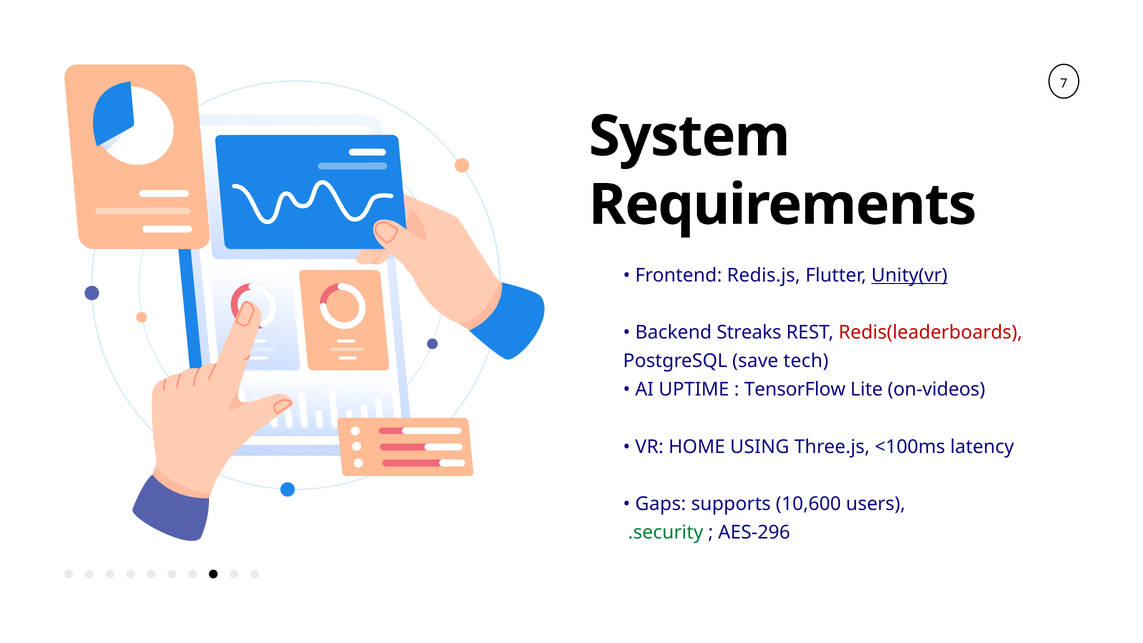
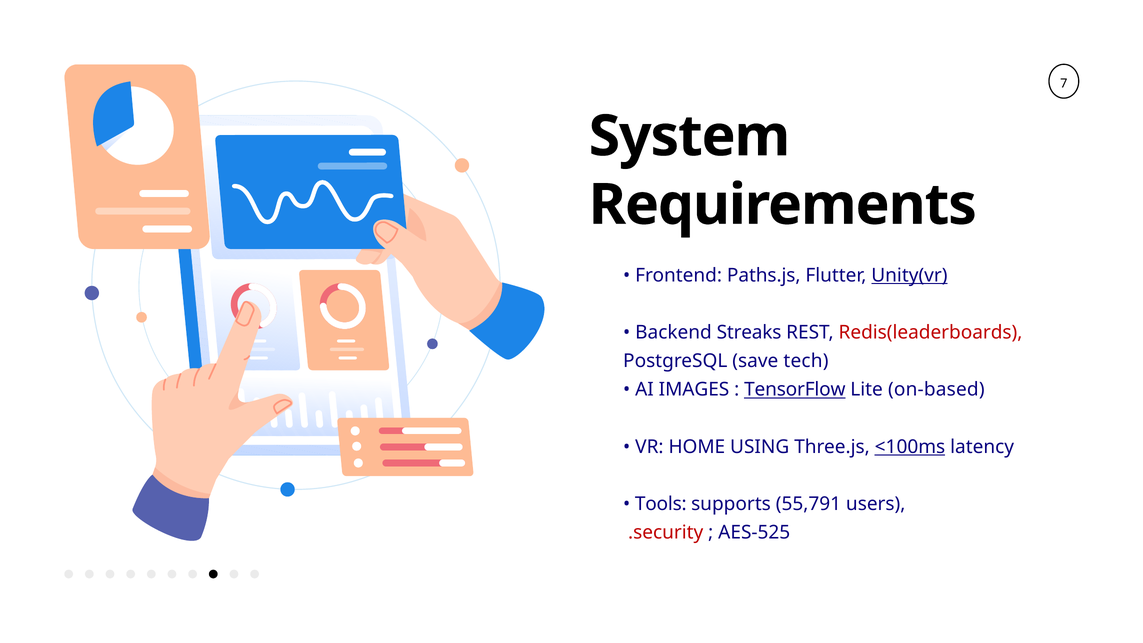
Redis.js: Redis.js -> Paths.js (764, 275)
UPTIME: UPTIME -> IMAGES (694, 390)
TensorFlow underline: none -> present (795, 390)
on-videos: on-videos -> on-based (936, 390)
<100ms underline: none -> present (910, 447)
Gaps: Gaps -> Tools (661, 504)
10,600: 10,600 -> 55,791 (808, 504)
.security colour: green -> red (666, 532)
AES-296: AES-296 -> AES-525 (754, 532)
